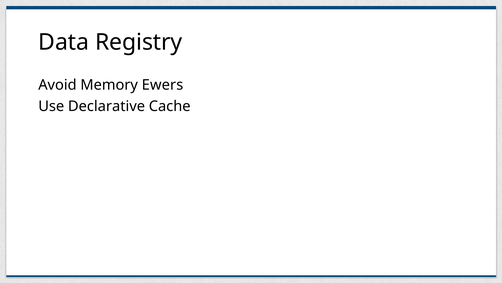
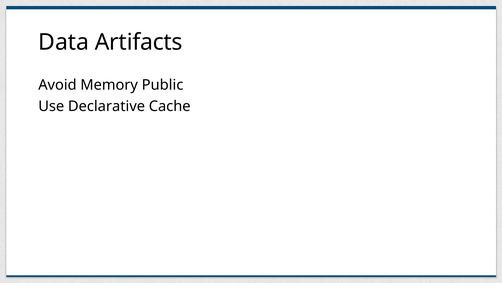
Registry: Registry -> Artifacts (139, 42)
Ewers: Ewers -> Public (163, 85)
